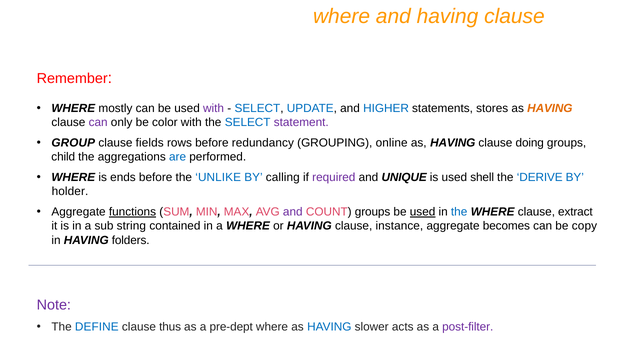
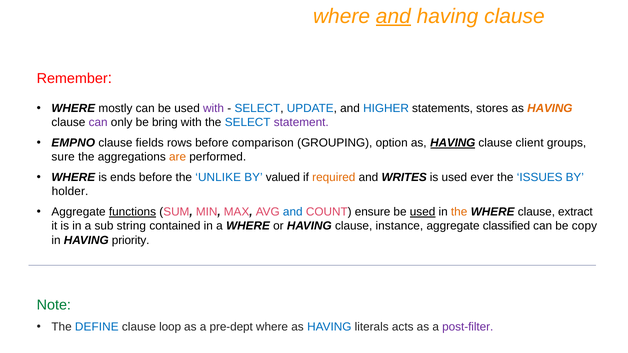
and underline: none -> present (393, 16)
color: color -> bring (165, 123)
GROUP: GROUP -> EMPNO (73, 143)
redundancy: redundancy -> comparison (263, 143)
online: online -> option (392, 143)
HAVING underline: none -> present (453, 143)
doing: doing -> client (530, 143)
child: child -> sure (63, 157)
are colour: blue -> orange (178, 157)
calling: calling -> valued (283, 178)
required colour: purple -> orange (334, 178)
UNIQUE: UNIQUE -> WRITES (404, 178)
shell: shell -> ever (482, 178)
DERIVE: DERIVE -> ISSUES (540, 178)
and colour: purple -> blue (293, 212)
COUNT groups: groups -> ensure (373, 212)
the colour: blue -> orange (459, 212)
becomes: becomes -> classified (506, 226)
folders: folders -> priority (131, 240)
Note colour: purple -> green (54, 305)
thus: thus -> loop (170, 327)
slower: slower -> literals (372, 327)
